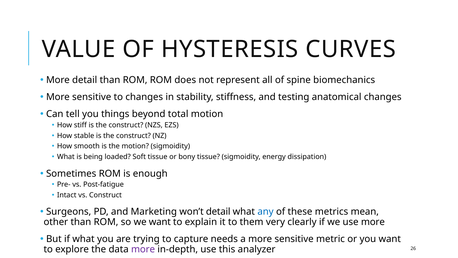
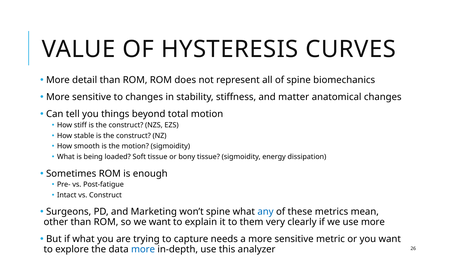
testing: testing -> matter (294, 97)
won’t detail: detail -> spine (218, 212)
more colour: purple -> blue (143, 249)
